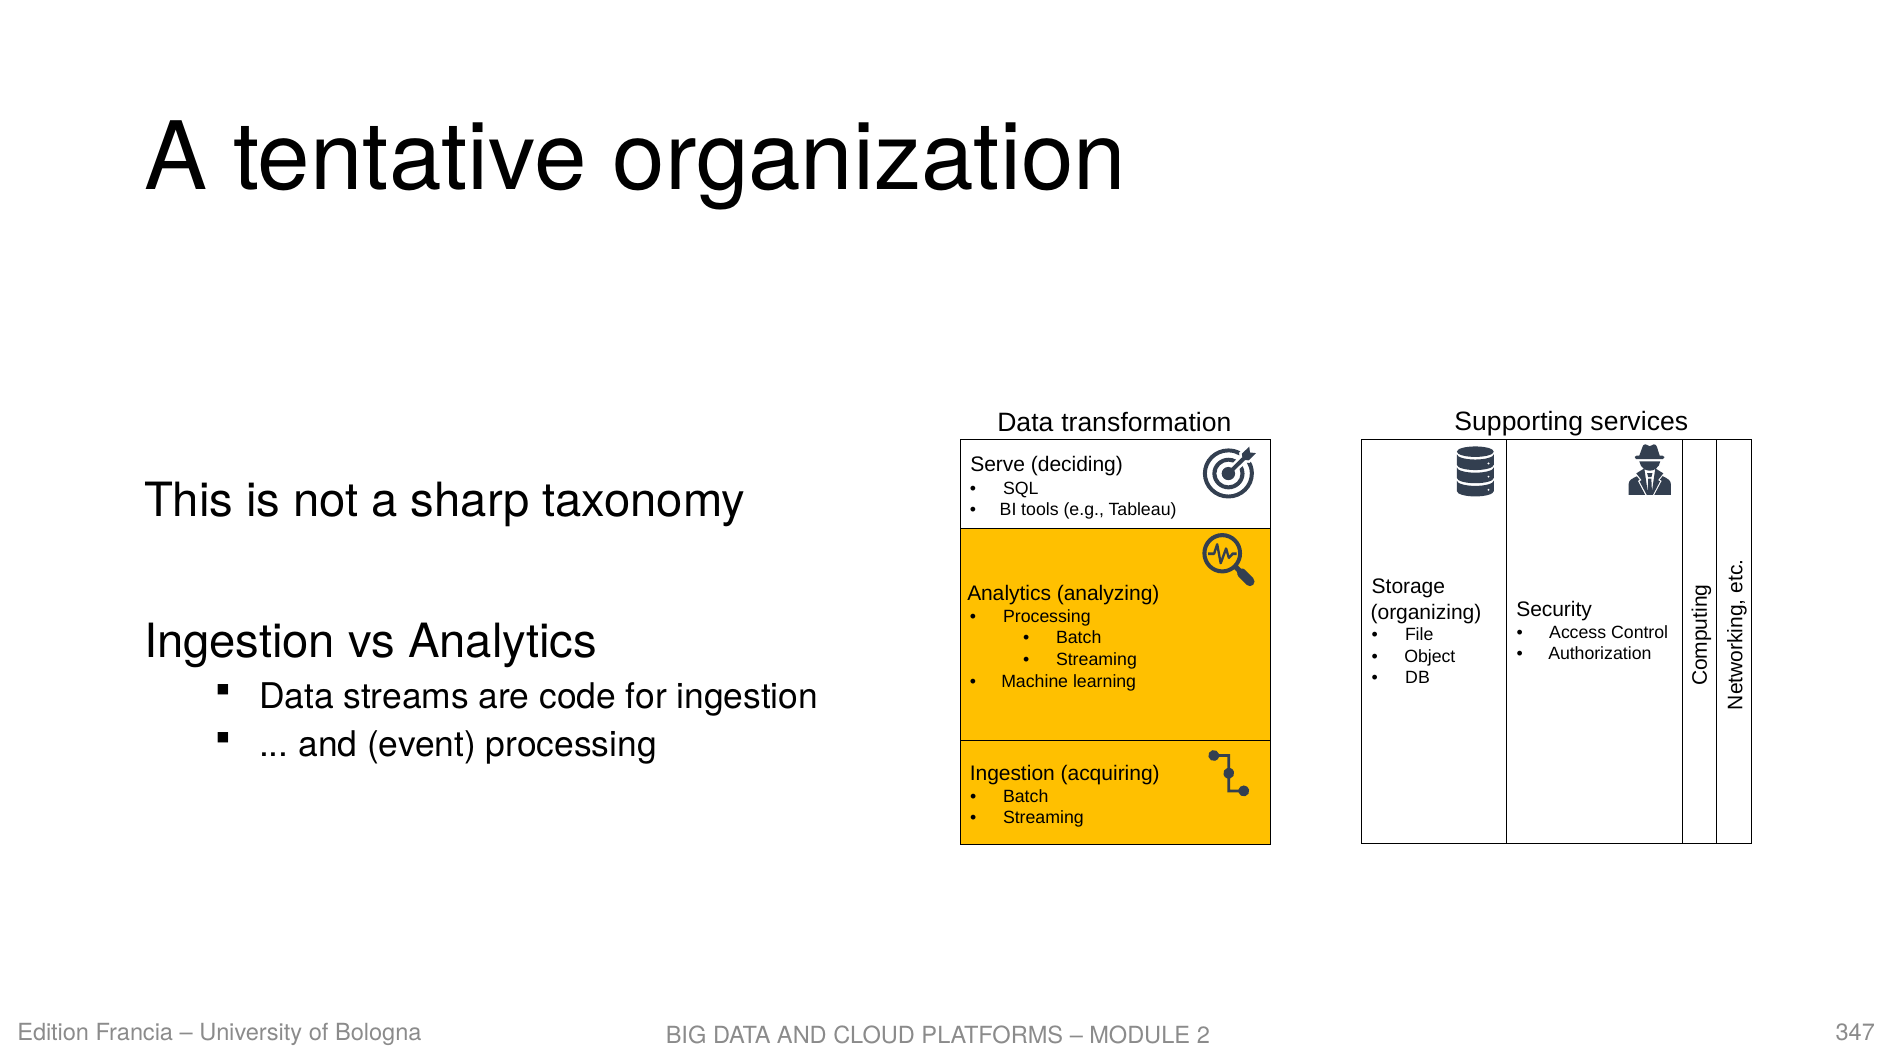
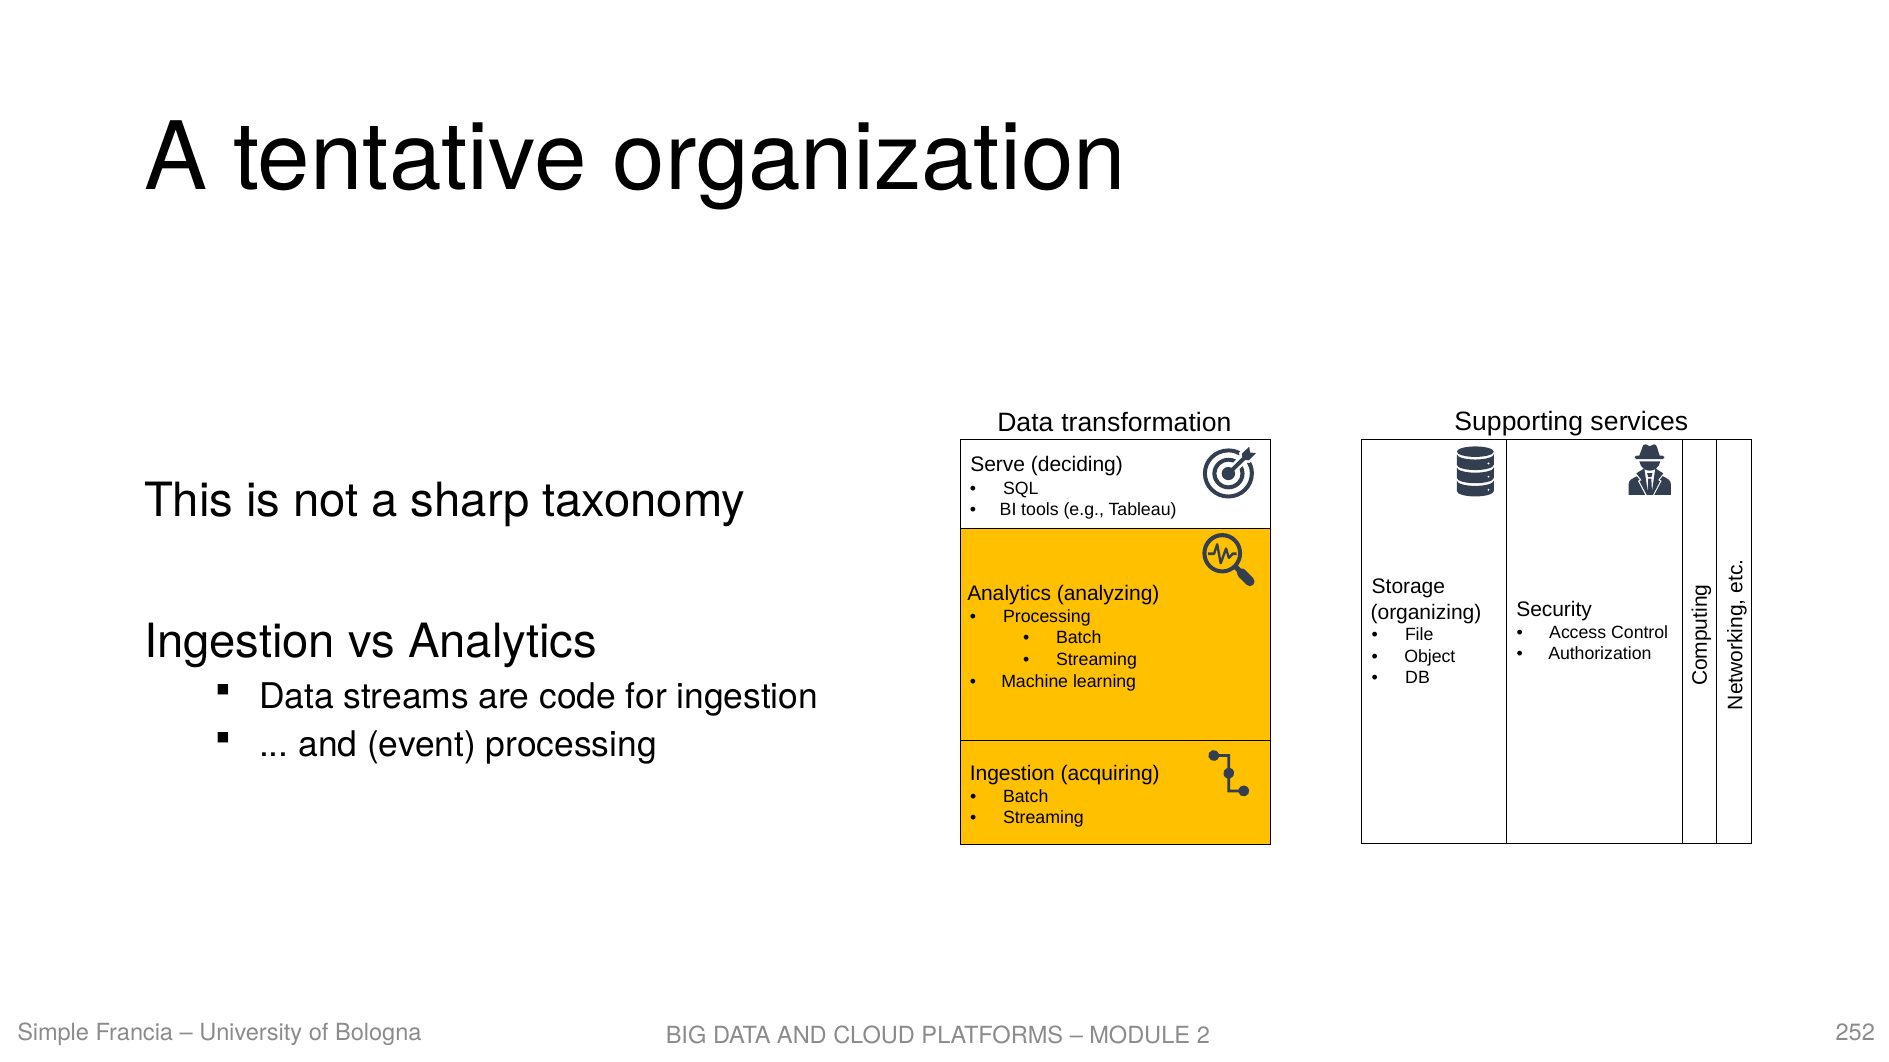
Edition: Edition -> Simple (53, 1033)
347: 347 -> 252 (1855, 1033)
